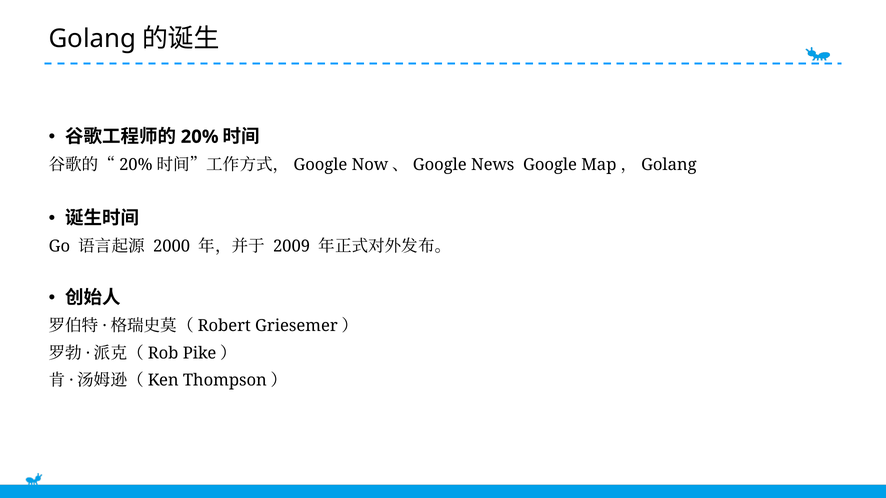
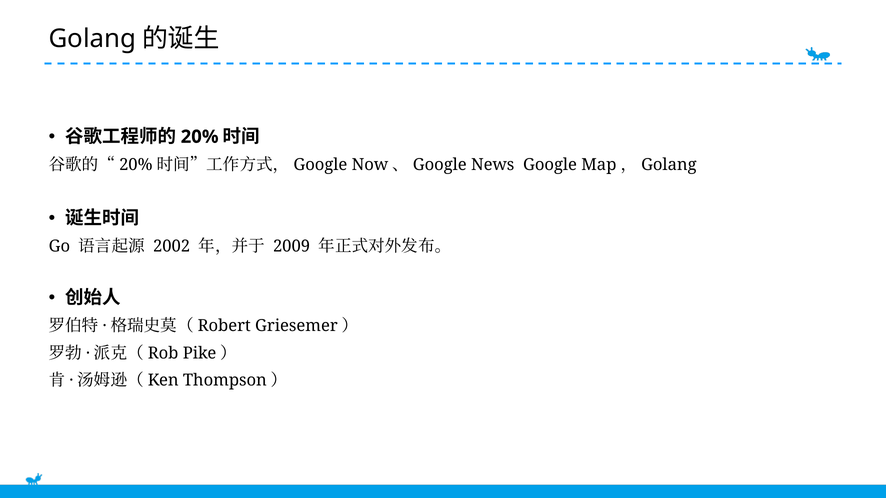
2000: 2000 -> 2002 (172, 247)
